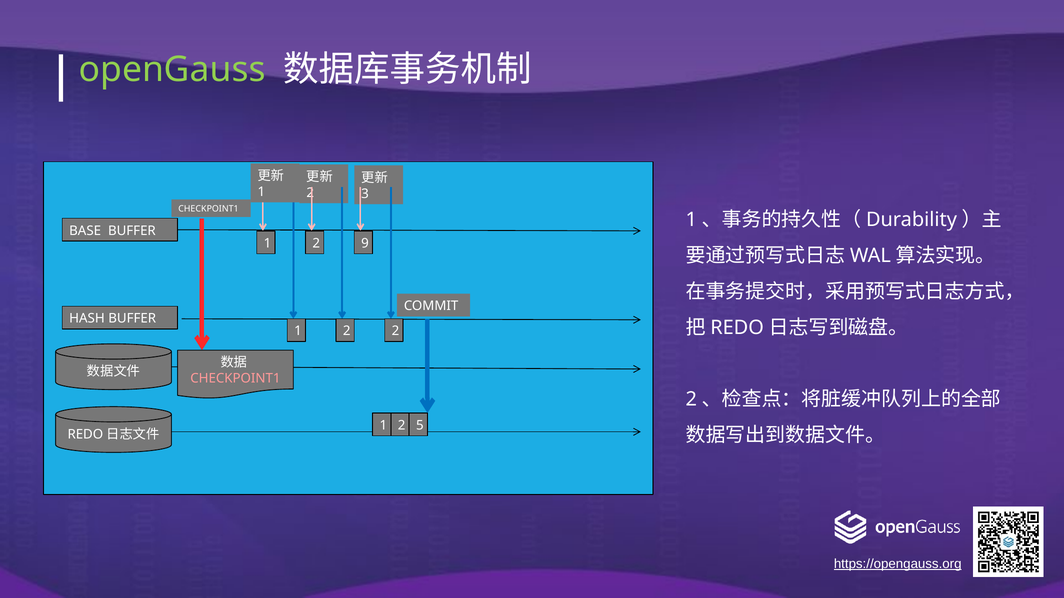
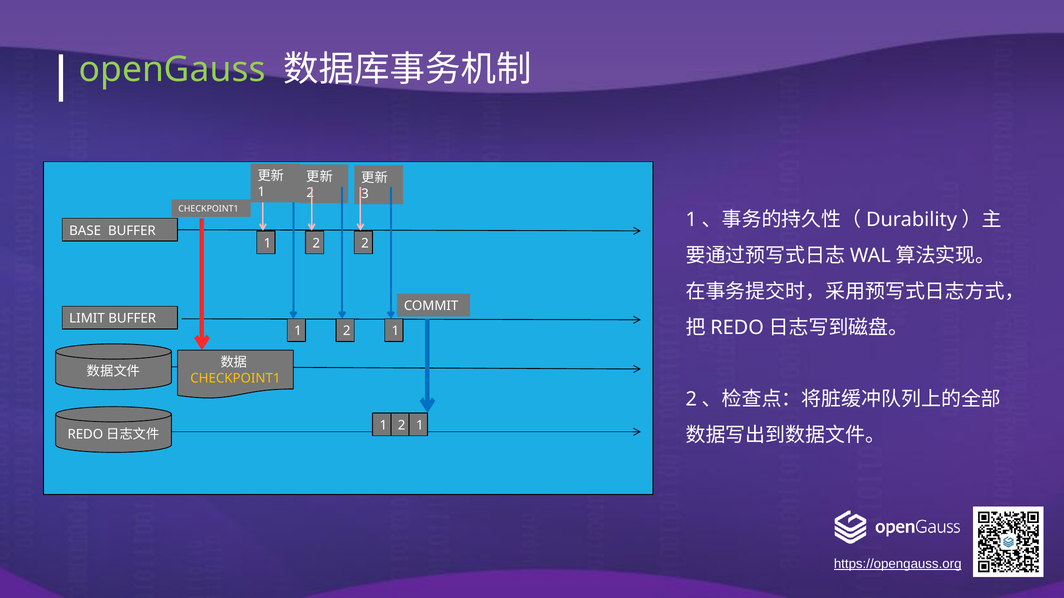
1 2 9: 9 -> 2 (365, 243)
HASH: HASH -> LIMIT (87, 319)
2: 2 -> 1 (396, 331)
CHECKPOINT1 colour: pink -> yellow (235, 379)
1 2 5: 5 -> 1 (420, 426)
